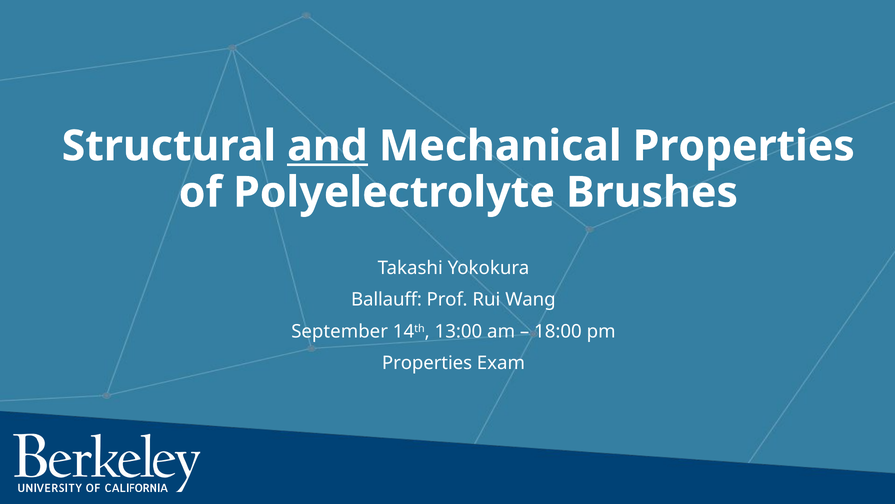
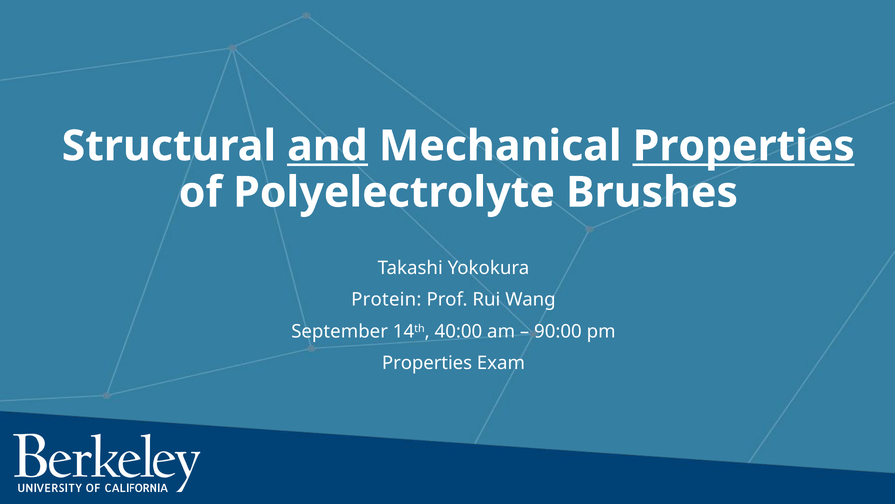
Properties underline: none -> present (744, 146)
Ballauff: Ballauff -> Protein (386, 299)
13:00: 13:00 -> 40:00 (458, 331)
18:00: 18:00 -> 90:00 (558, 331)
